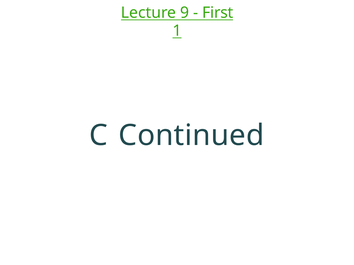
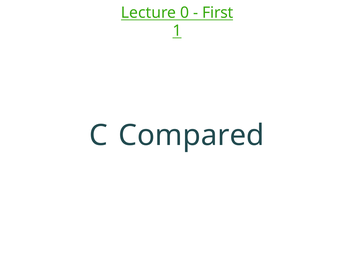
9: 9 -> 0 (185, 13)
Continued: Continued -> Compared (191, 136)
